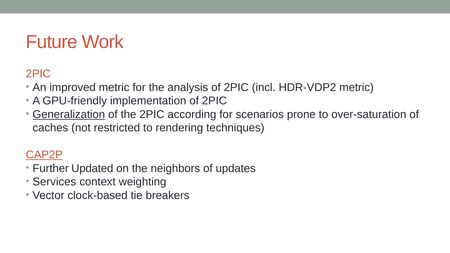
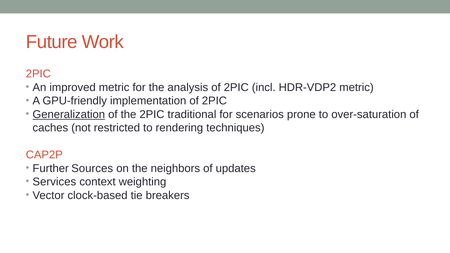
according: according -> traditional (192, 114)
CAP2P underline: present -> none (44, 155)
Updated: Updated -> Sources (92, 168)
